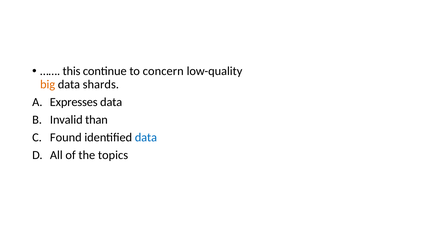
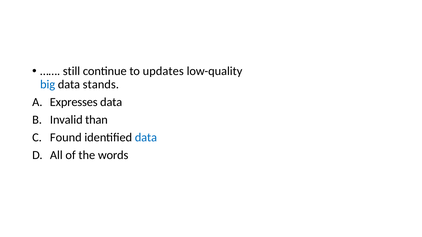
this: this -> still (71, 71)
concern: concern -> updates (163, 71)
big colour: orange -> blue (48, 85)
shards: shards -> stands (101, 85)
topics: topics -> words (113, 155)
